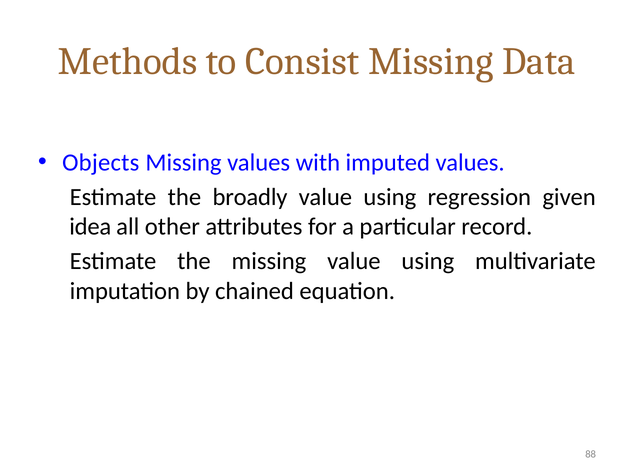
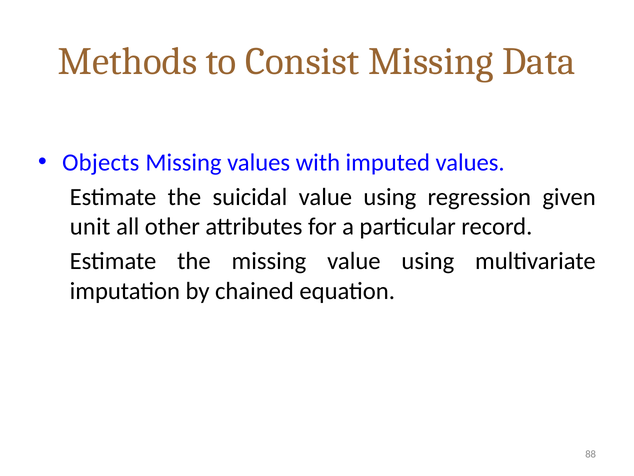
broadly: broadly -> suicidal (250, 197)
idea: idea -> unit (90, 226)
